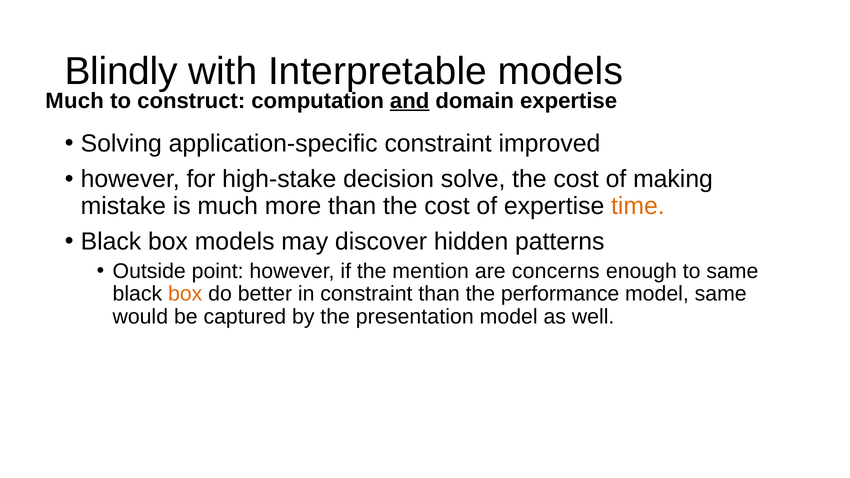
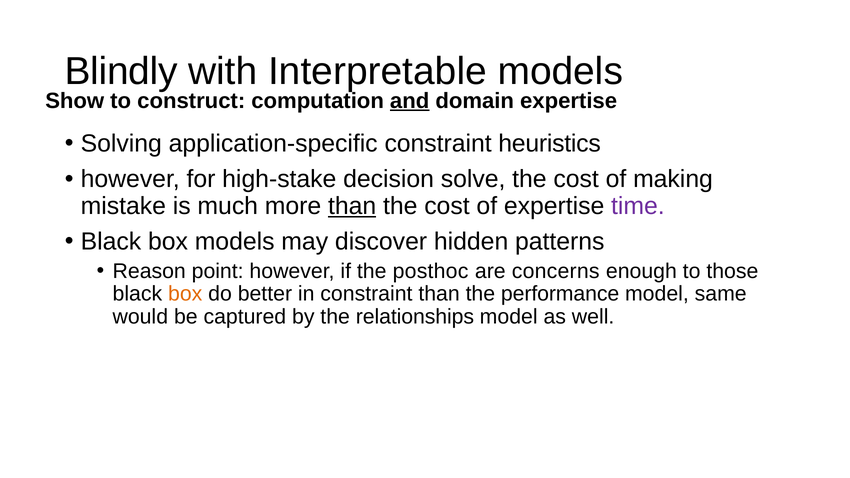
Much: Much -> Show (75, 101)
improved: improved -> heuristics (550, 144)
than underline: none -> present (352, 206)
time colour: orange -> purple (638, 206)
Outside: Outside -> Reason (149, 271)
mention: mention -> posthoc (431, 271)
to same: same -> those (732, 271)
presentation: presentation -> relationships (415, 317)
